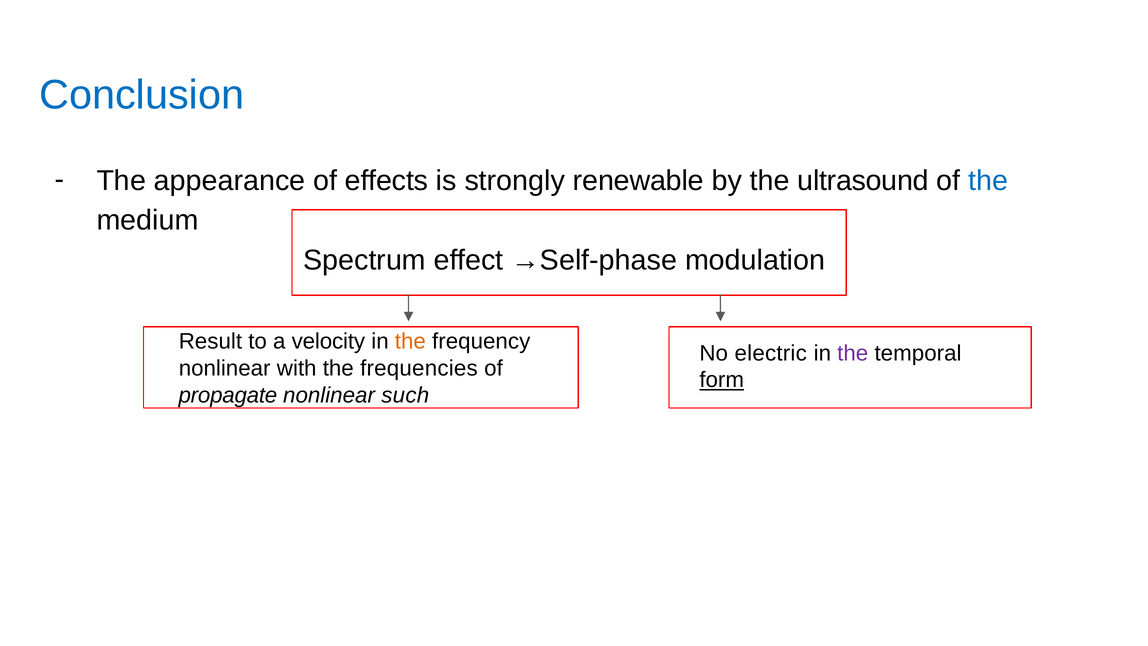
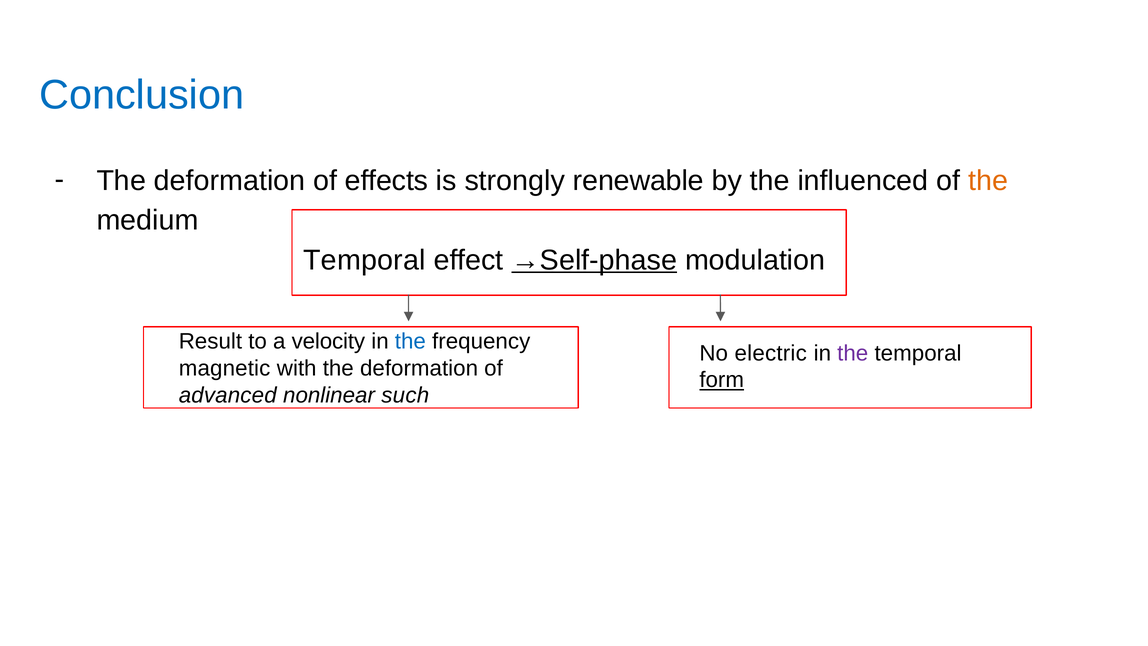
appearance: appearance -> deformation (230, 181)
ultrasound: ultrasound -> influenced (863, 181)
the colour: blue -> orange (988, 181)
Spectrum: Spectrum -> Temporal (364, 260)
→Self-phase underline: none -> present (594, 260)
the colour: orange -> blue (410, 342)
nonlinear: nonlinear -> magnetic (225, 368)
with the frequencies: frequencies -> deformation (419, 368)
propagate: propagate -> advanced (228, 395)
